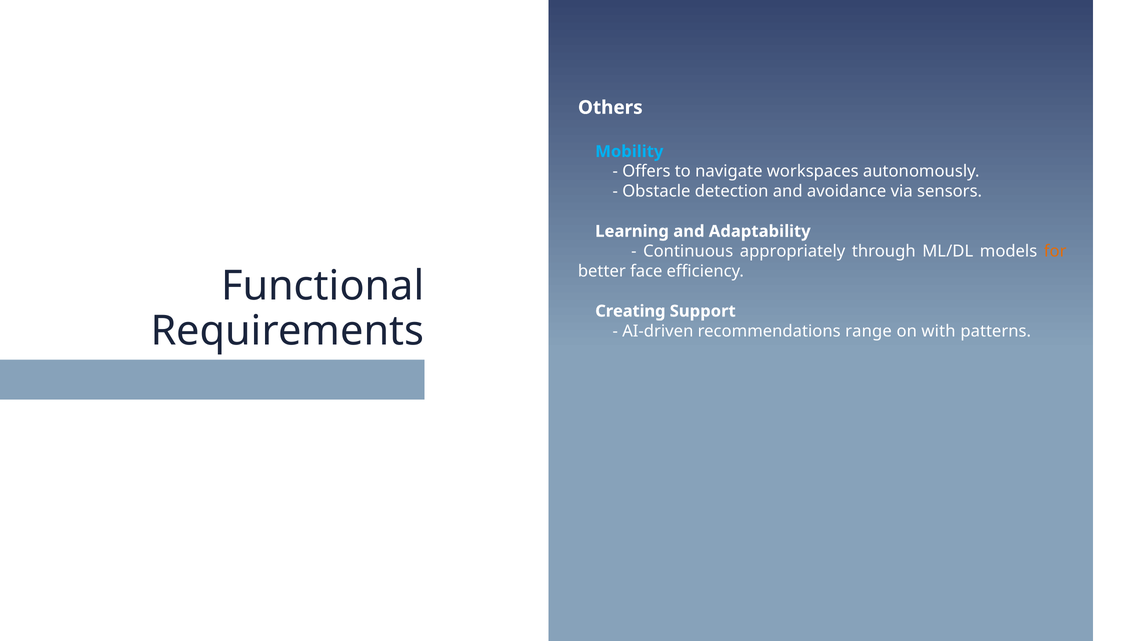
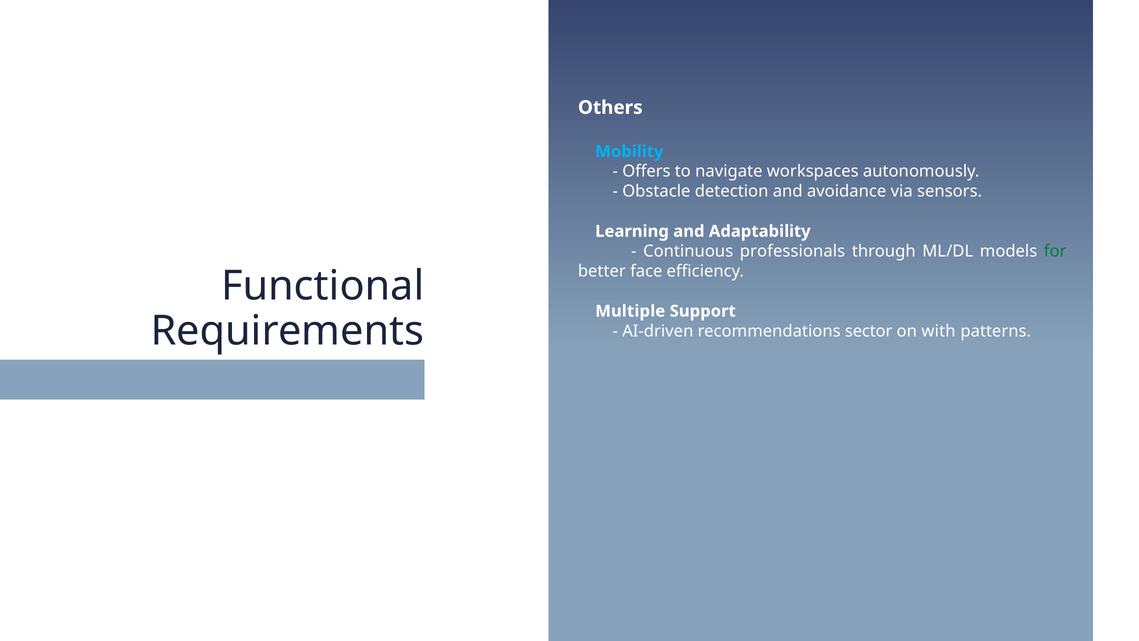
appropriately: appropriately -> professionals (793, 251)
for colour: orange -> green (1055, 251)
Creating: Creating -> Multiple (630, 311)
range: range -> sector (869, 331)
